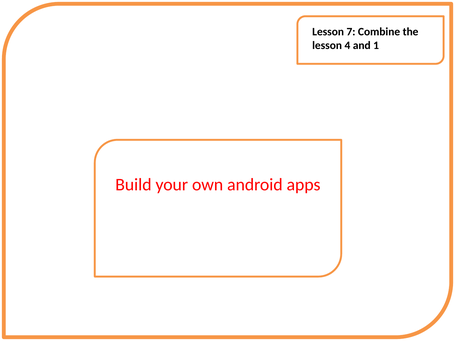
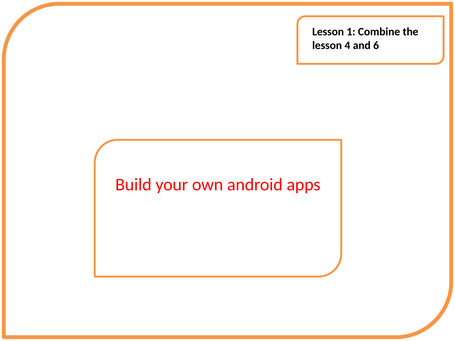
7: 7 -> 1 (351, 32)
1: 1 -> 6 (376, 45)
